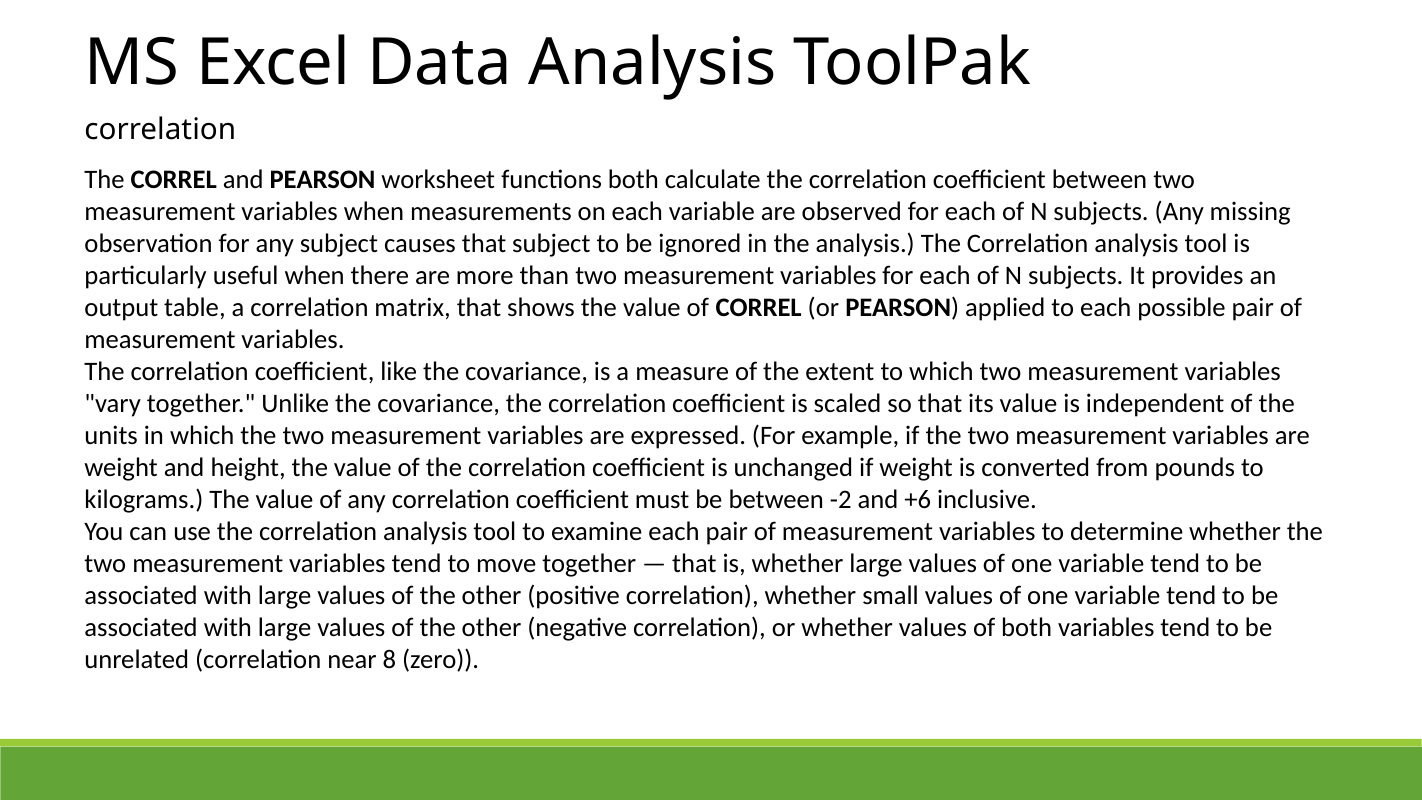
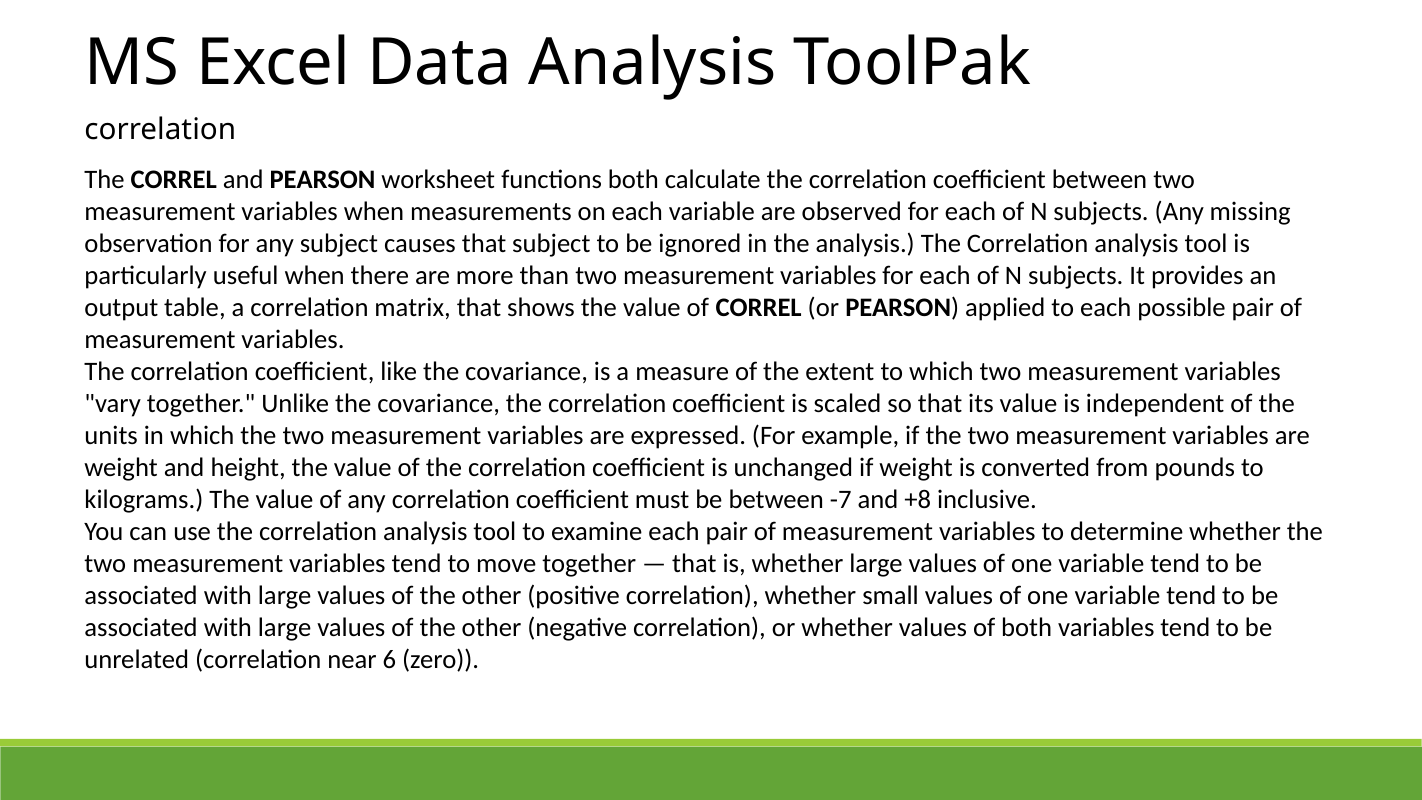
-2: -2 -> -7 (841, 499)
+6: +6 -> +8 (918, 499)
8: 8 -> 6 (389, 659)
